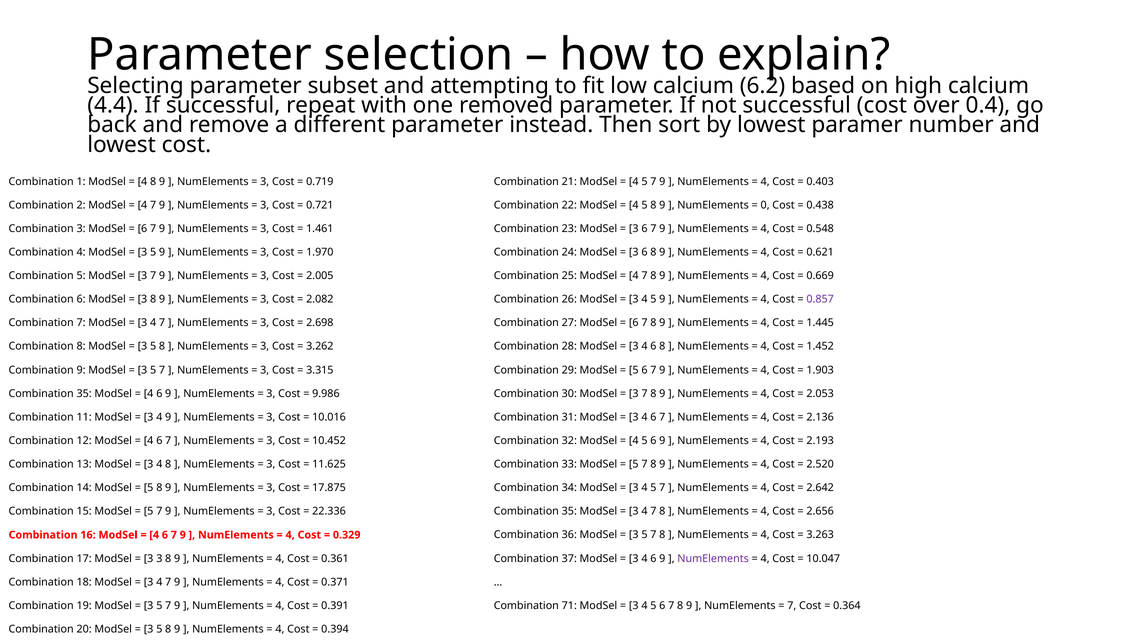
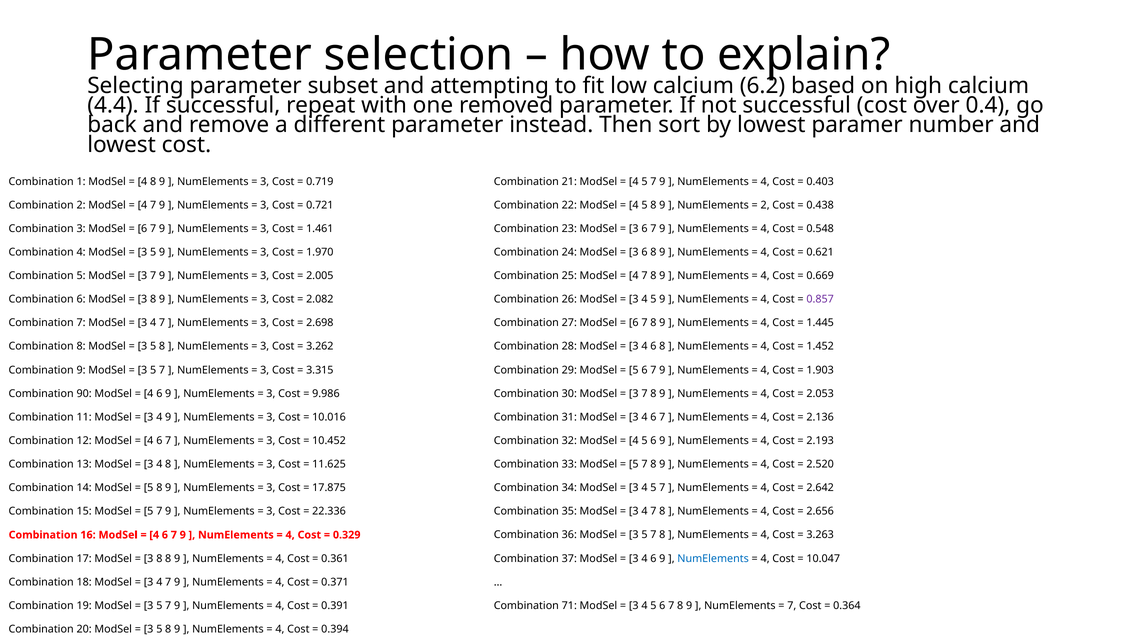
0: 0 -> 2 (765, 205)
35: 35 -> 90 (84, 394)
3: 3 -> 8 (159, 559)
NumElements colour: purple -> blue (713, 559)
